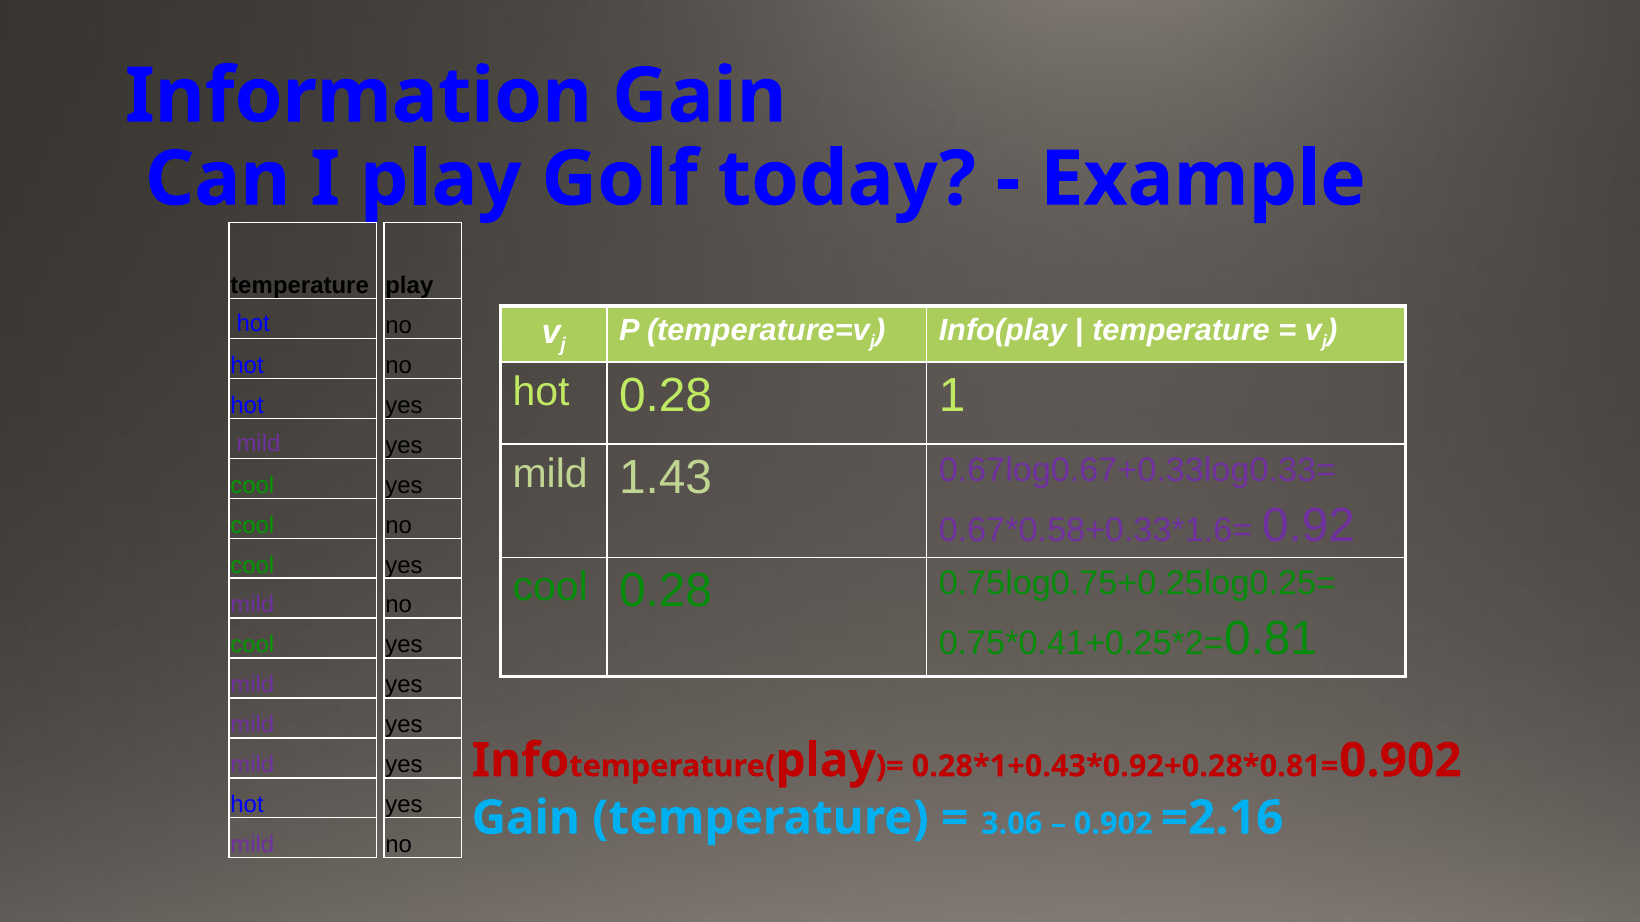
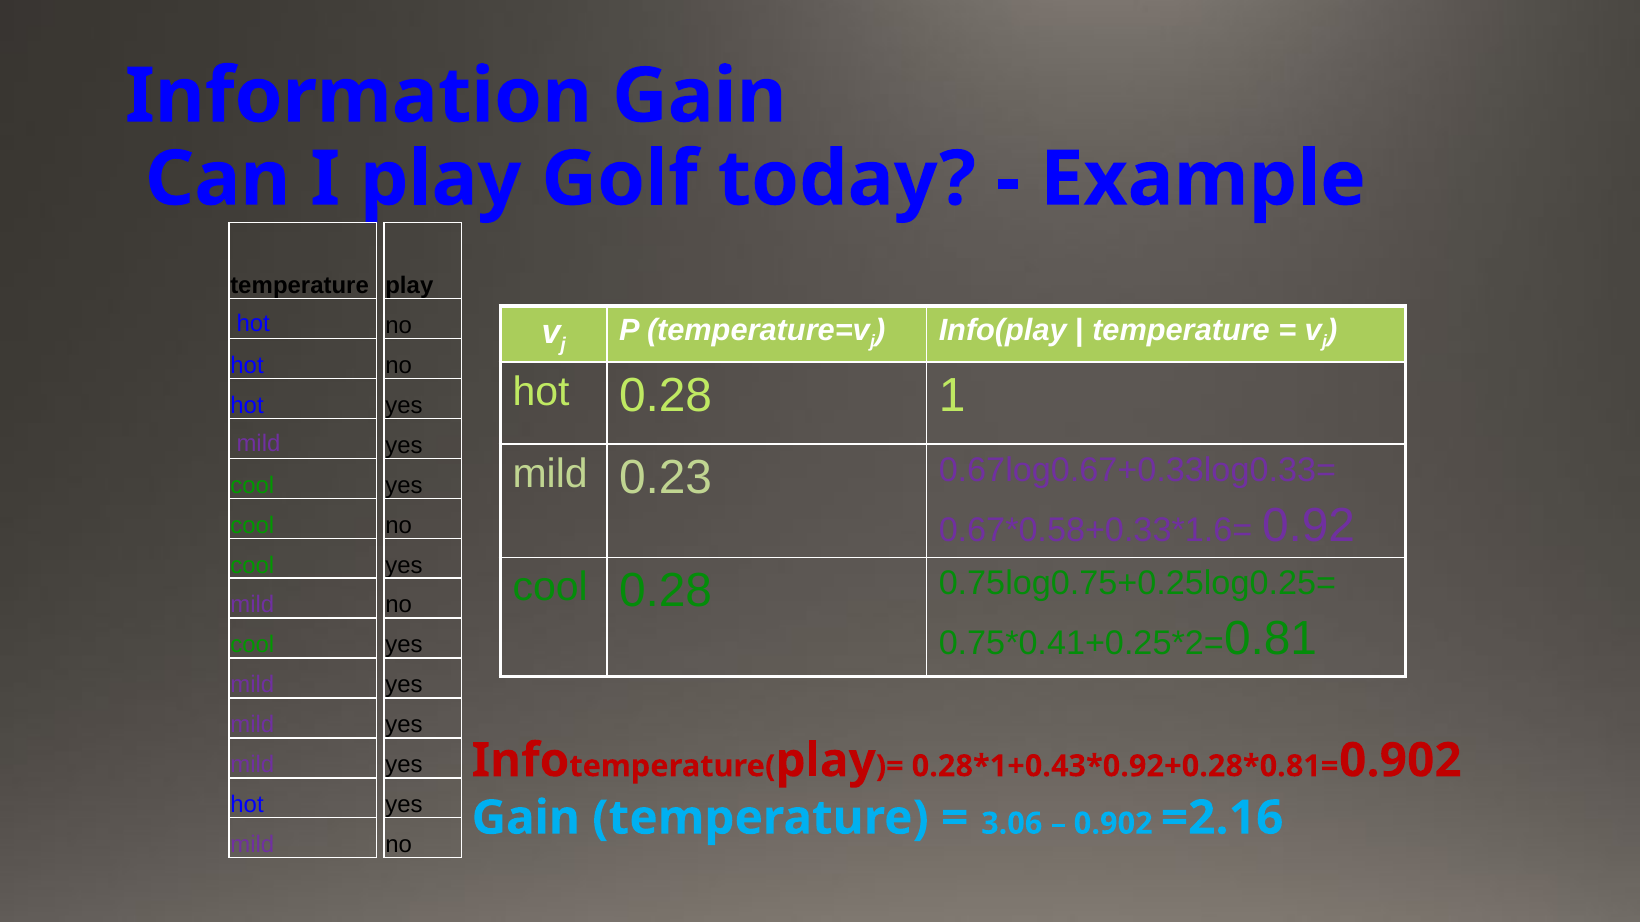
1.43: 1.43 -> 0.23 (666, 478)
